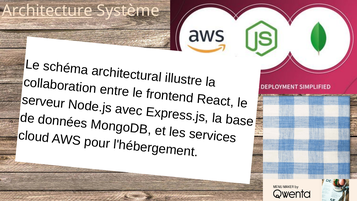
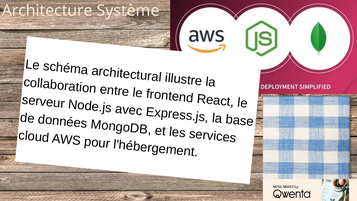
Architecture underline: present -> none (47, 11)
